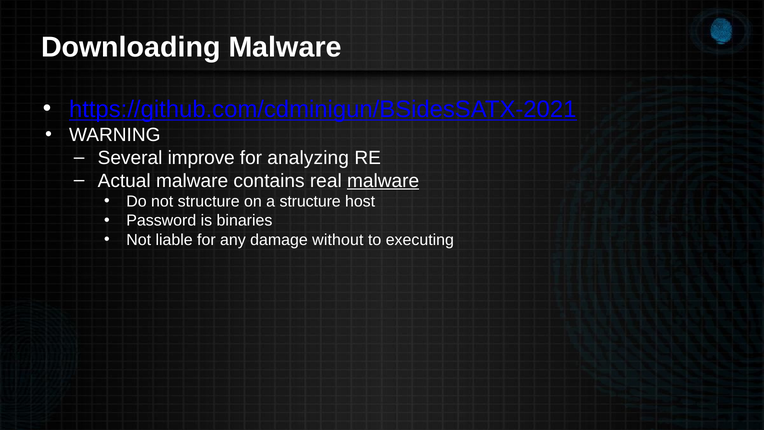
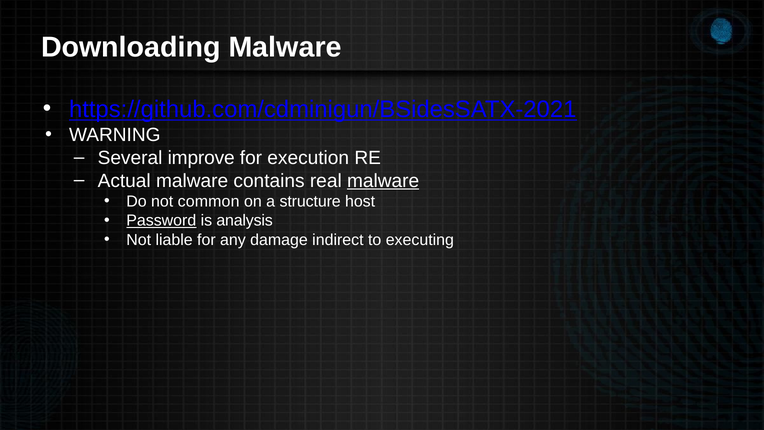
analyzing: analyzing -> execution (308, 158)
not structure: structure -> common (209, 201)
Password underline: none -> present (161, 221)
binaries: binaries -> analysis (245, 221)
without: without -> indirect (338, 240)
